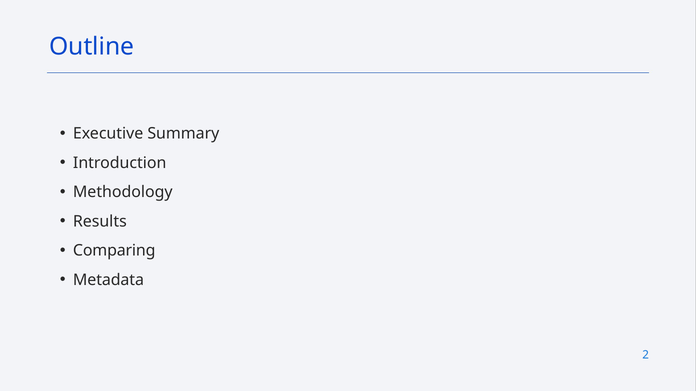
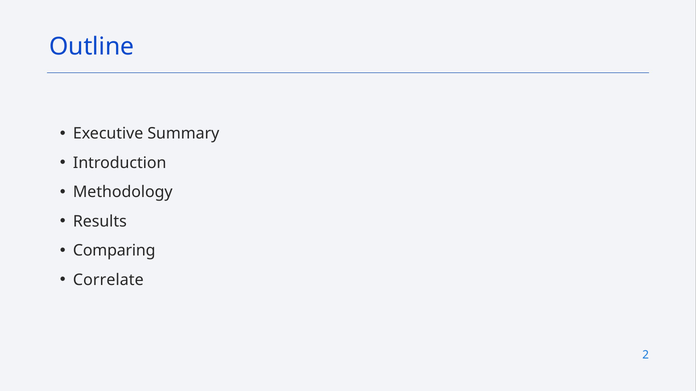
Metadata: Metadata -> Correlate (108, 280)
